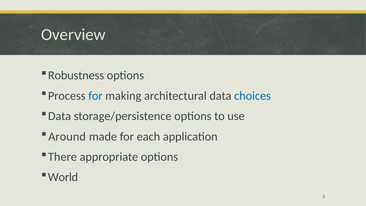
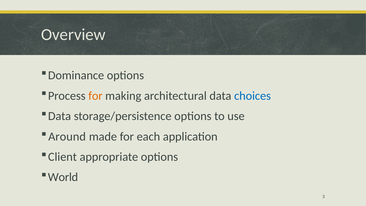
Robustness: Robustness -> Dominance (76, 75)
for colour: blue -> orange (95, 96)
There: There -> Client (62, 157)
